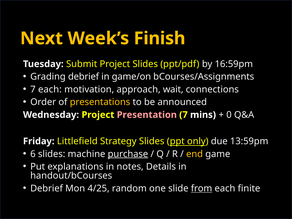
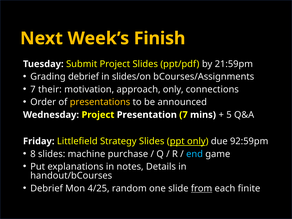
16:59pm: 16:59pm -> 21:59pm (234, 64)
game/on: game/on -> slides/on (131, 77)
7 each: each -> their (50, 89)
approach wait: wait -> only (173, 89)
Presentation colour: pink -> white (147, 115)
0: 0 -> 5 (229, 115)
13:59pm: 13:59pm -> 92:59pm (249, 141)
6: 6 -> 8 (33, 154)
purchase underline: present -> none (128, 154)
end colour: yellow -> light blue (195, 154)
